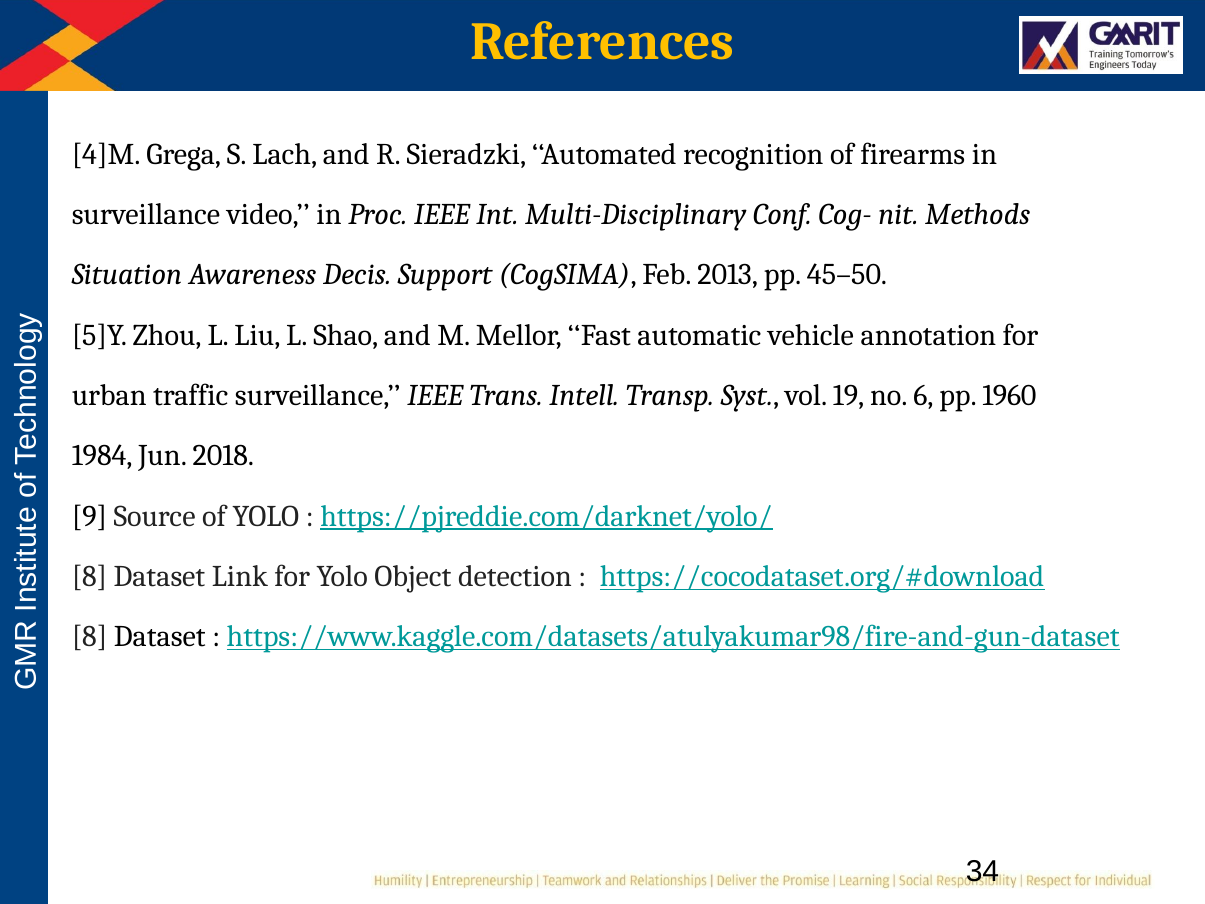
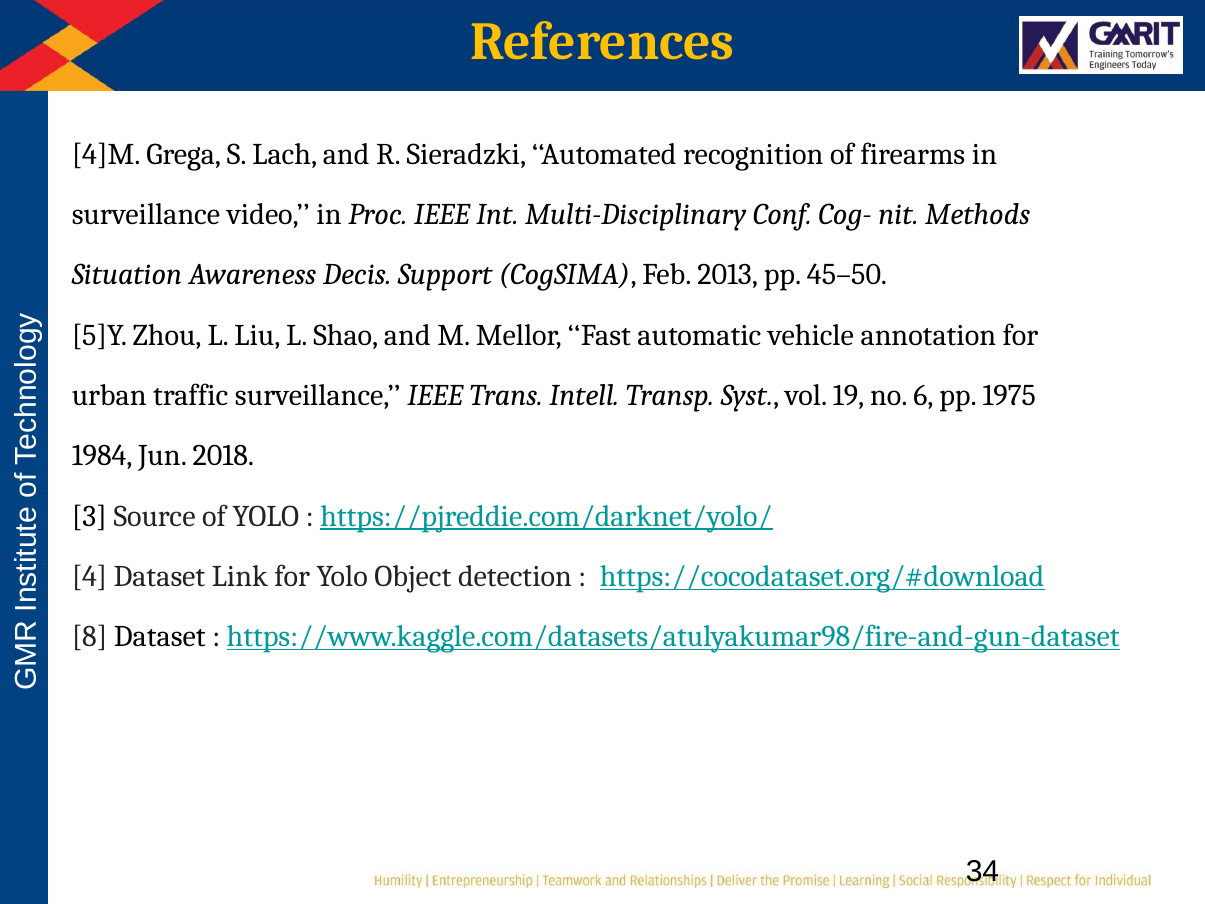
1960: 1960 -> 1975 (1009, 395)
9: 9 -> 3 (89, 516)
8: 8 -> 4 (90, 576)
